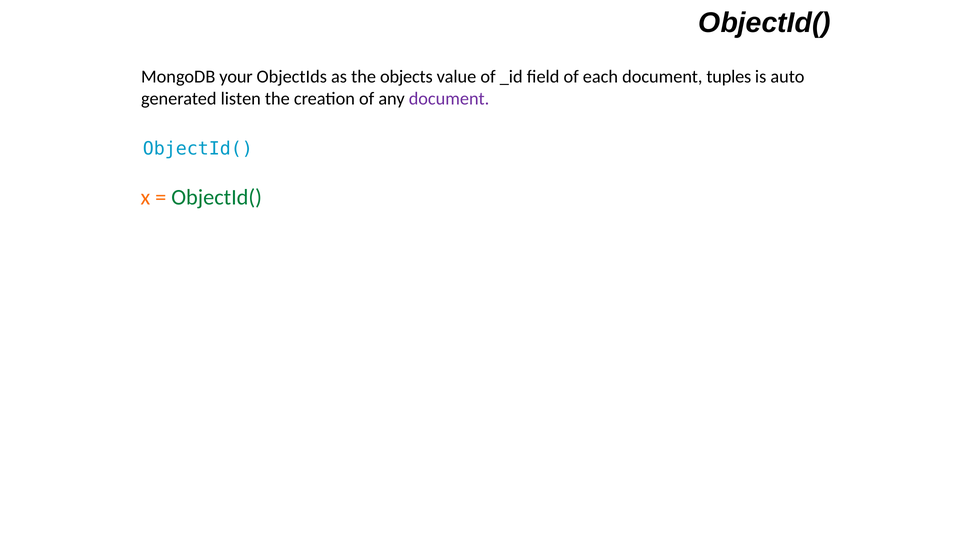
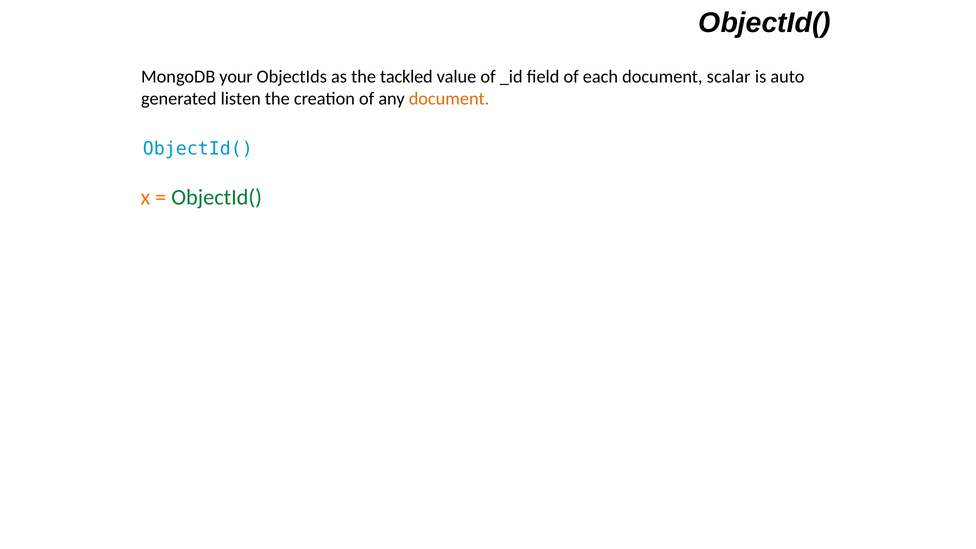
objects: objects -> tackled (406, 77)
tuples: tuples -> scalar (729, 77)
document colour: purple -> orange (449, 99)
